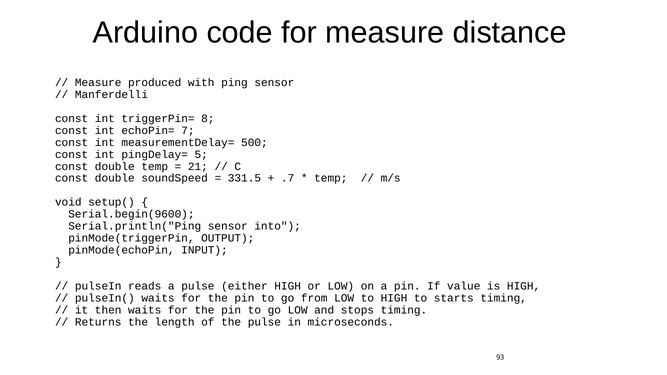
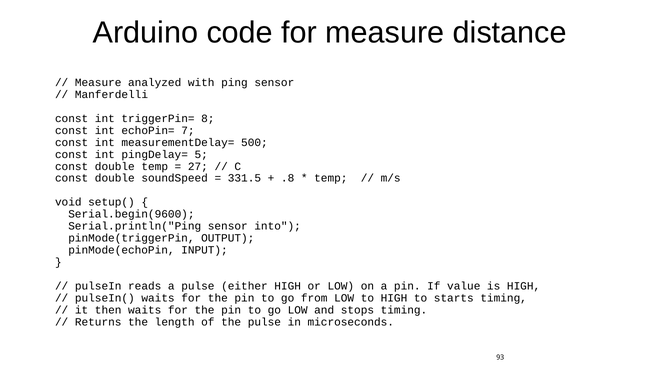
produced: produced -> analyzed (155, 82)
21: 21 -> 27 (198, 166)
.7: .7 -> .8 (288, 178)
